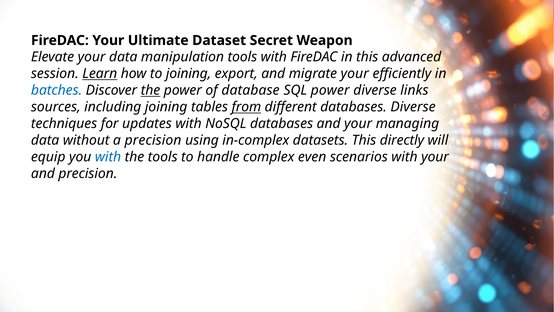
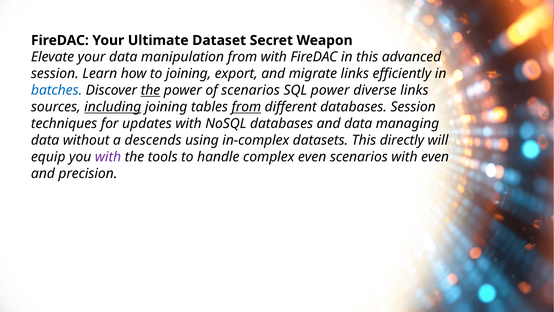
manipulation tools: tools -> from (242, 57)
Learn underline: present -> none (100, 74)
migrate your: your -> links (355, 74)
of database: database -> scenarios (251, 90)
including underline: none -> present (113, 107)
databases Diverse: Diverse -> Session (413, 107)
and your: your -> data (358, 123)
a precision: precision -> descends (153, 140)
with colour: blue -> purple (108, 157)
with your: your -> even (435, 157)
